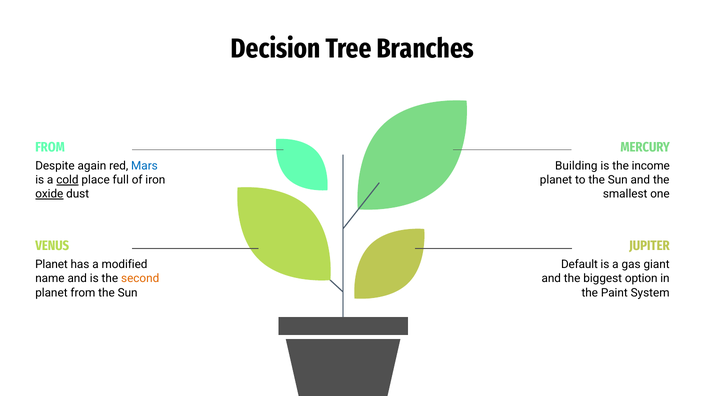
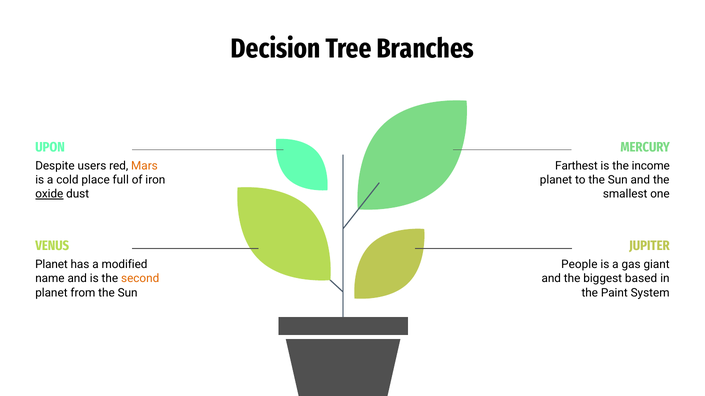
FROM: FROM -> UPON (50, 147)
again: again -> users (92, 166)
Mars colour: blue -> orange (144, 166)
Building: Building -> Farthest (576, 166)
cold underline: present -> none (67, 180)
Default: Default -> People (579, 265)
option: option -> based (641, 279)
